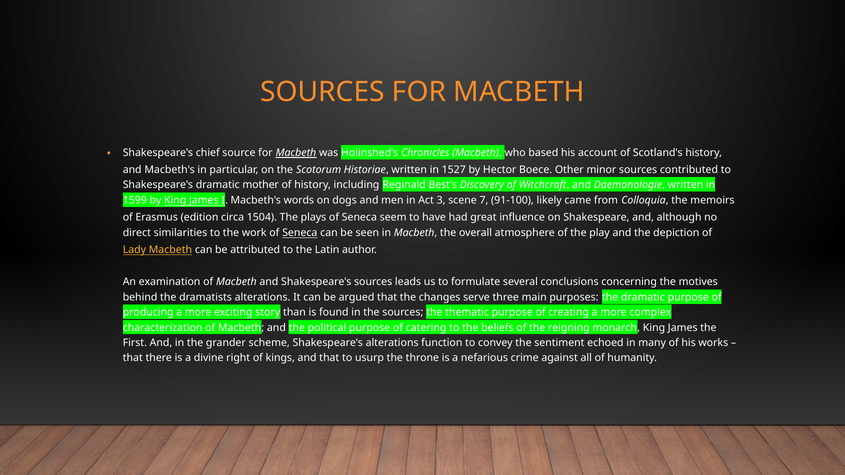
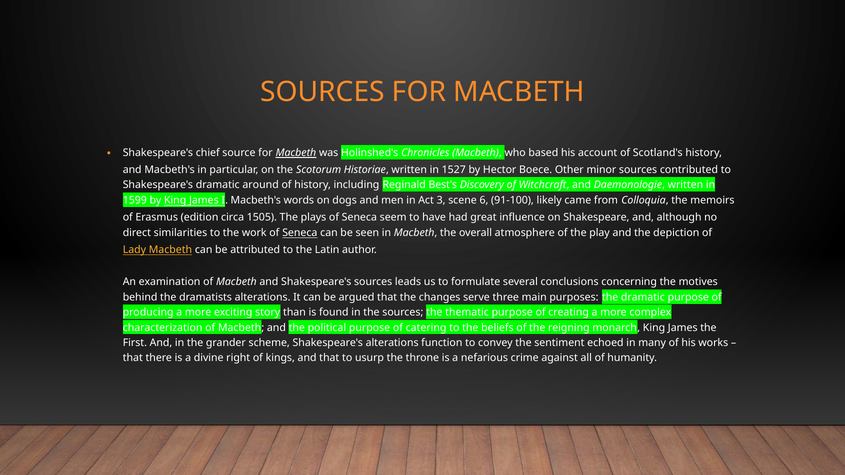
mother: mother -> around (261, 185)
7: 7 -> 6 (484, 200)
1504: 1504 -> 1505 (262, 217)
